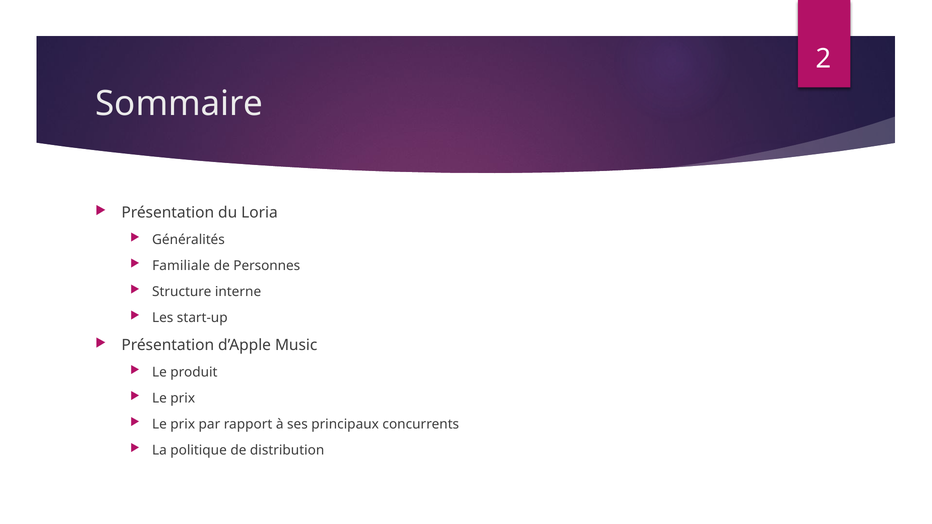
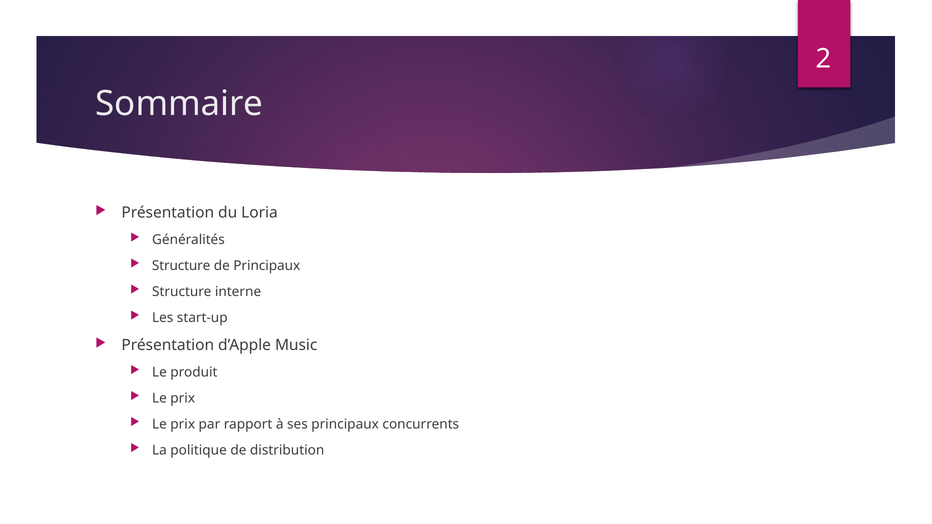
Familiale: Familiale -> Structure (181, 266)
de Personnes: Personnes -> Principaux (267, 266)
